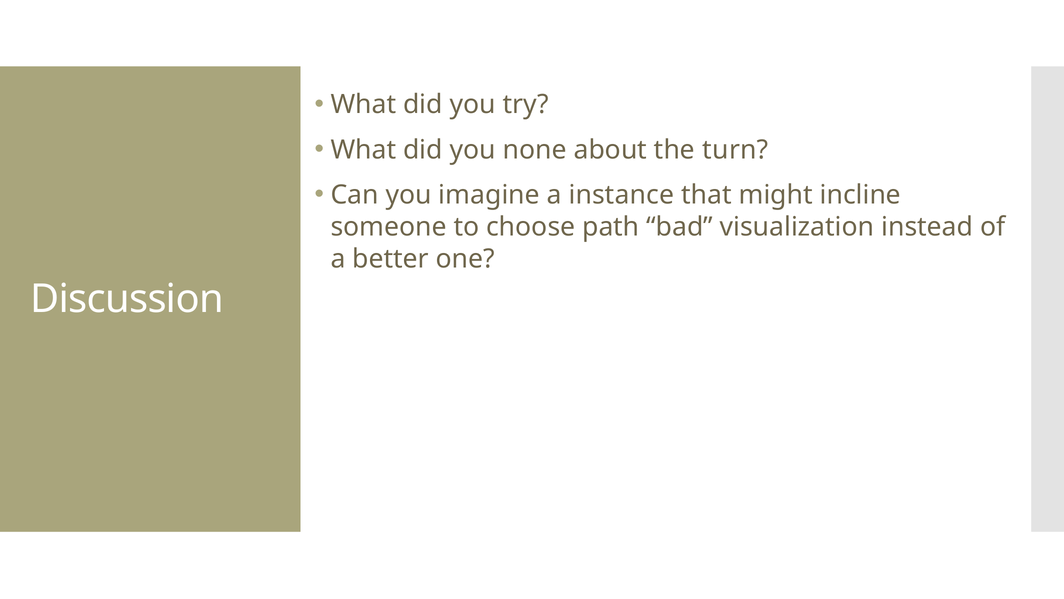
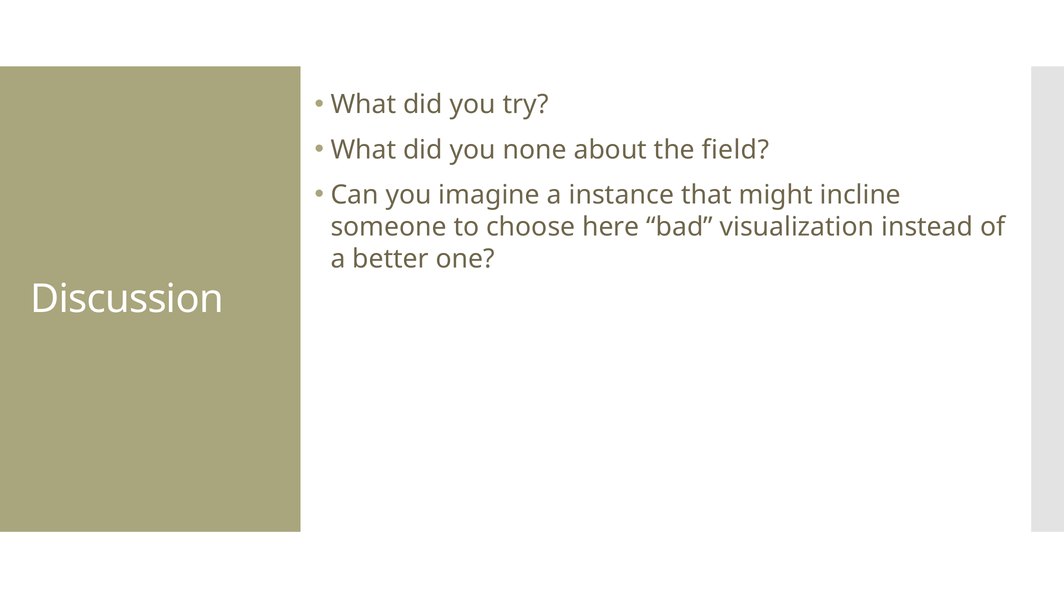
turn: turn -> field (735, 150)
path: path -> here (611, 227)
